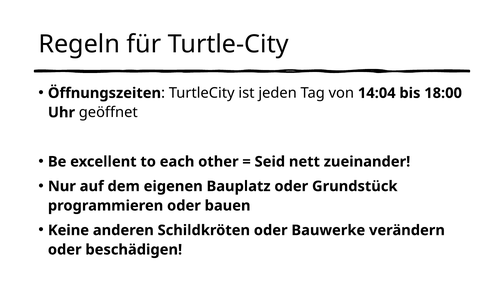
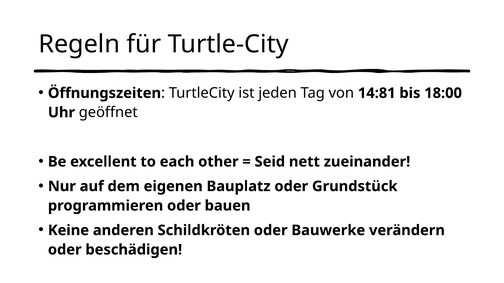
14:04: 14:04 -> 14:81 (377, 93)
